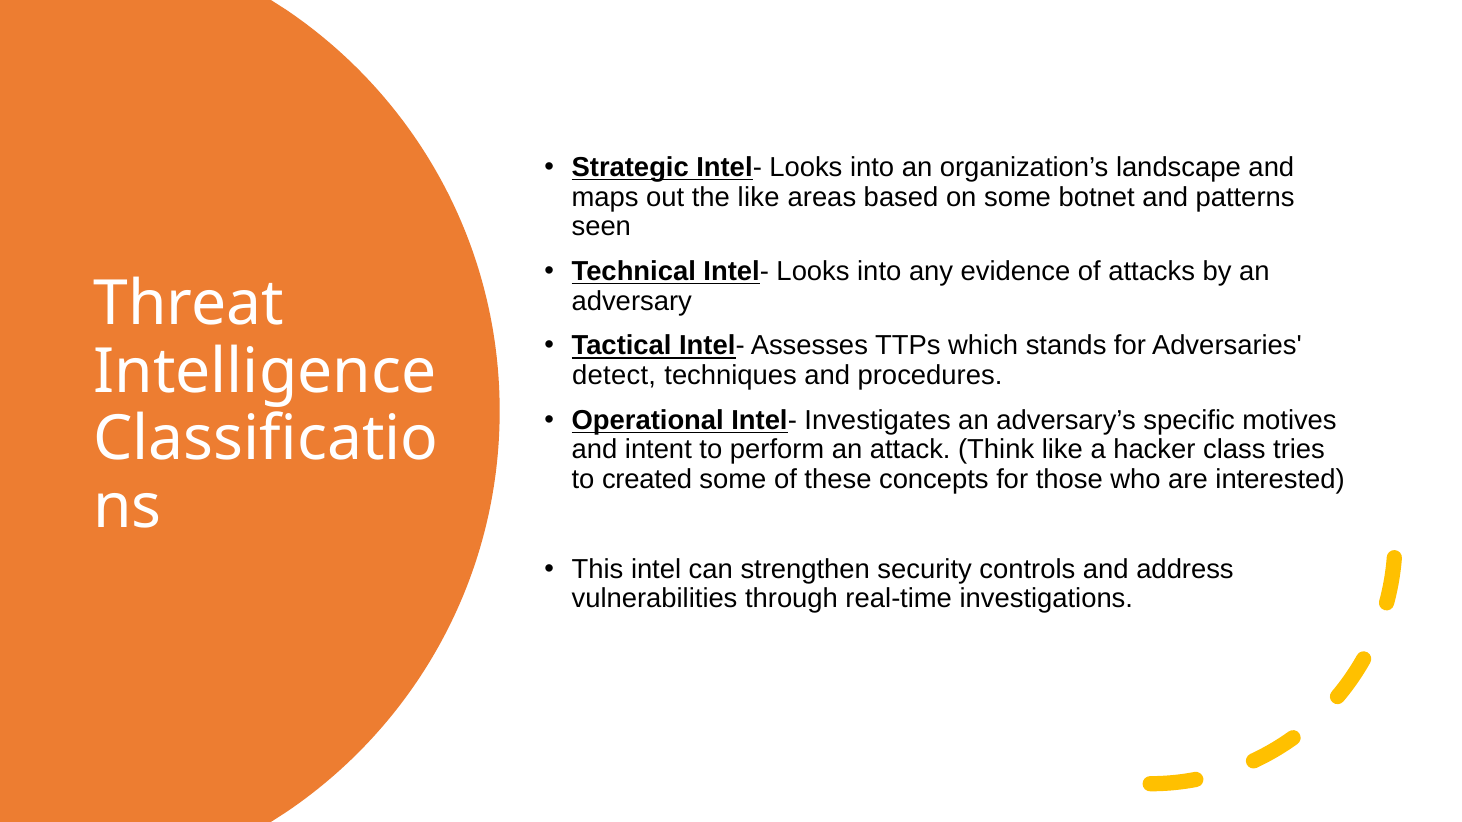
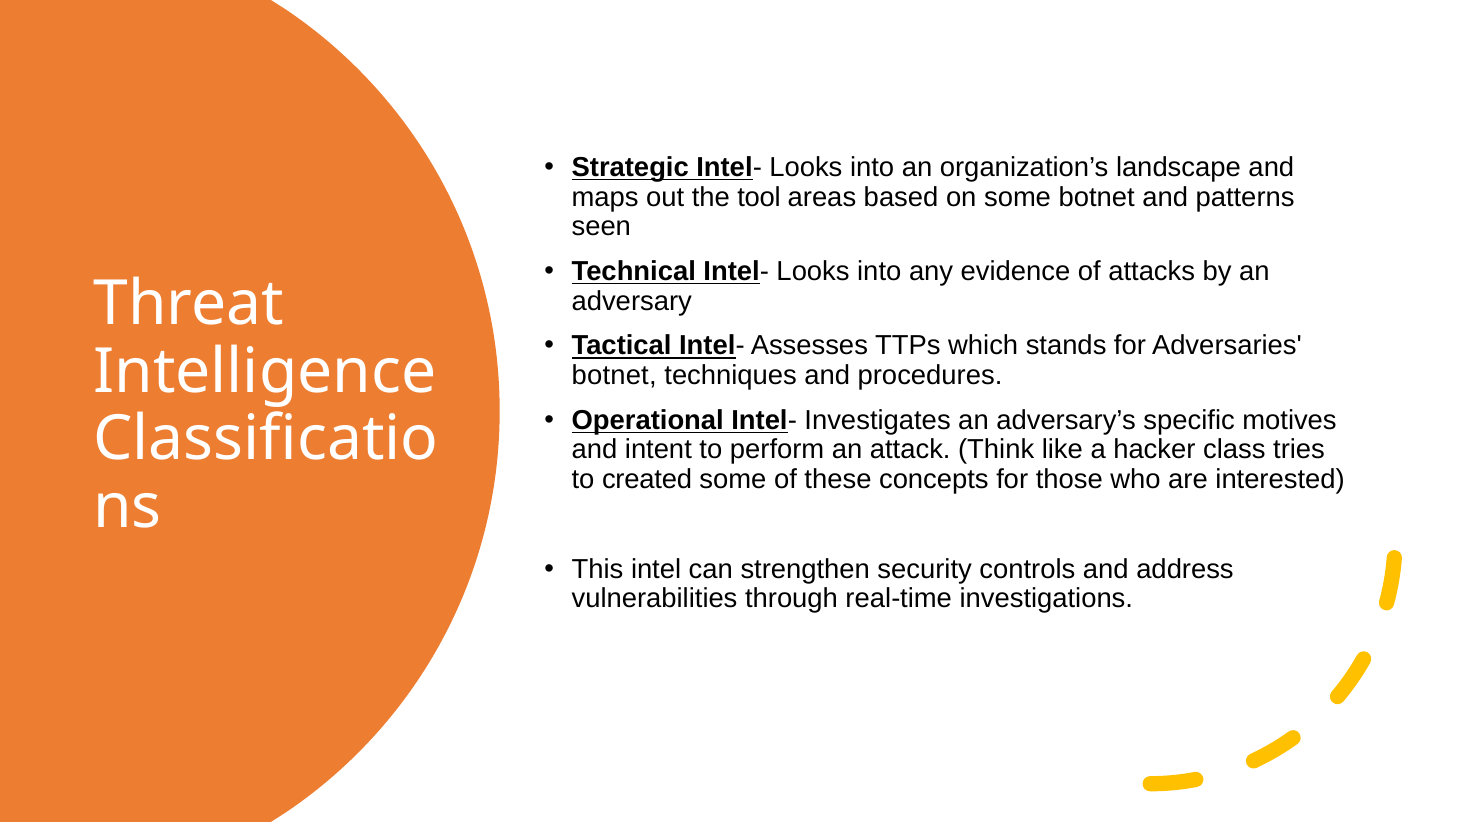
the like: like -> tool (759, 197)
detect: detect -> botnet (614, 376)
